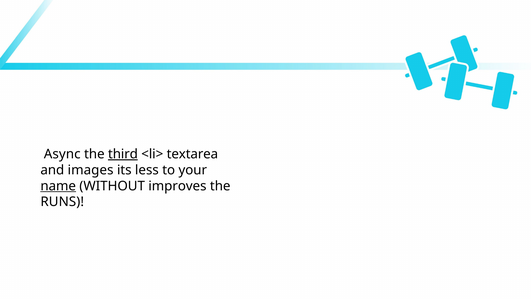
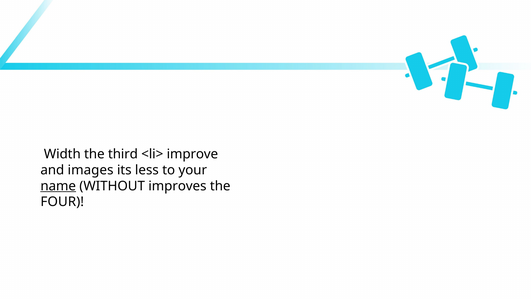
Async: Async -> Width (62, 154)
third underline: present -> none (123, 154)
textarea: textarea -> improve (192, 154)
RUNS: RUNS -> FOUR (62, 202)
